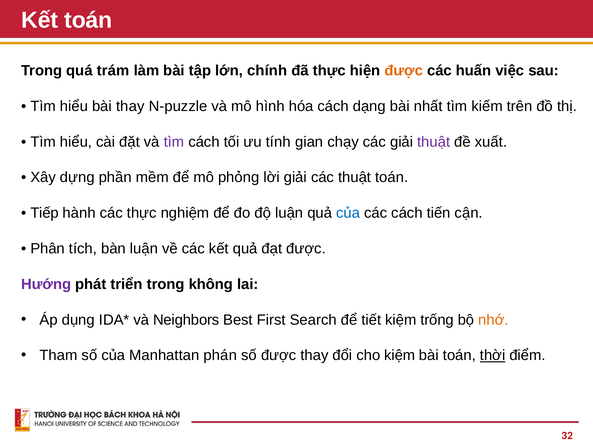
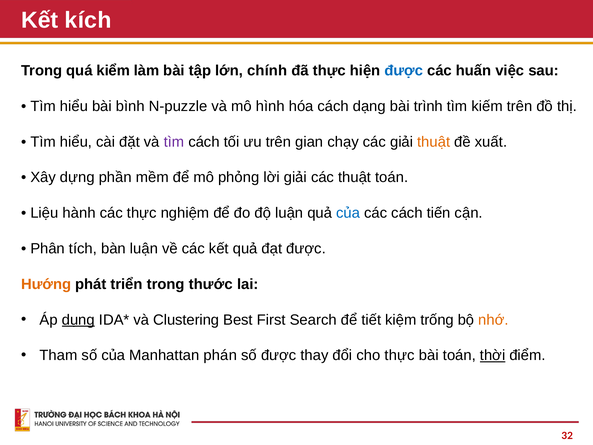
Kết toán: toán -> kích (88, 20)
trám: trám -> kiểm (113, 71)
được colour: orange -> blue (404, 71)
bài thay: thay -> bình (130, 106)
nhất: nhất -> trình (428, 106)
ưu tính: tính -> trên (278, 142)
thuật colour: purple -> orange (434, 142)
Tiếp: Tiếp -> Liệu (44, 213)
Hướng colour: purple -> orange (46, 284)
không: không -> thước (211, 284)
dụng underline: none -> present (78, 320)
Neighbors: Neighbors -> Clustering (186, 320)
cho kiệm: kiệm -> thực (400, 355)
